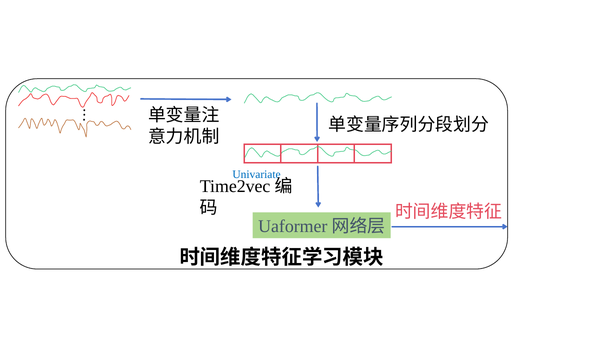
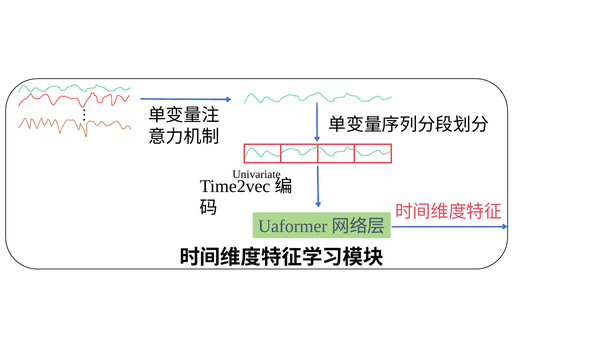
Univariate colour: blue -> black (257, 175)
